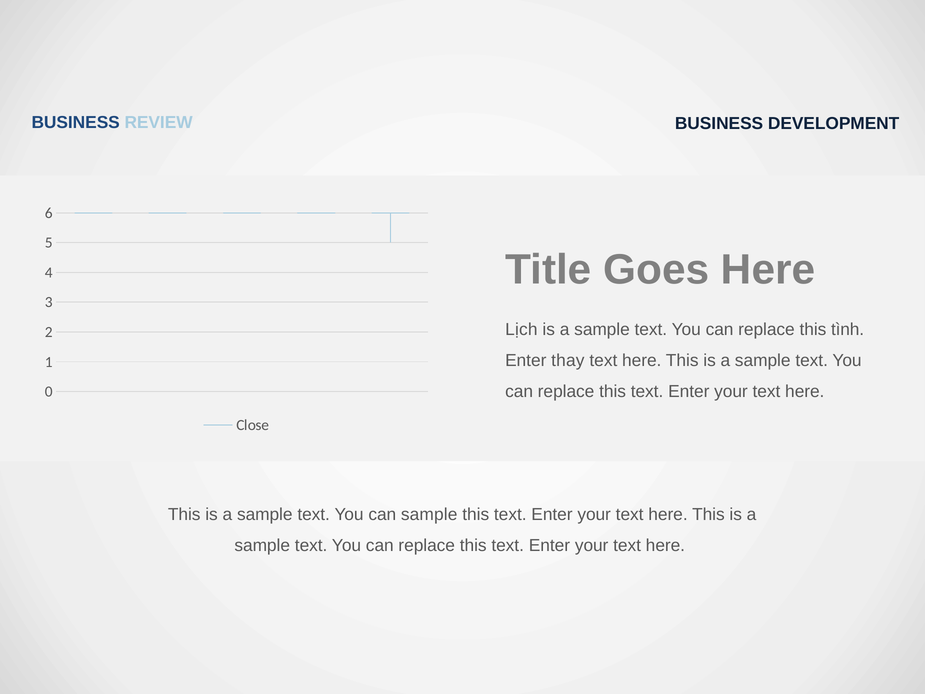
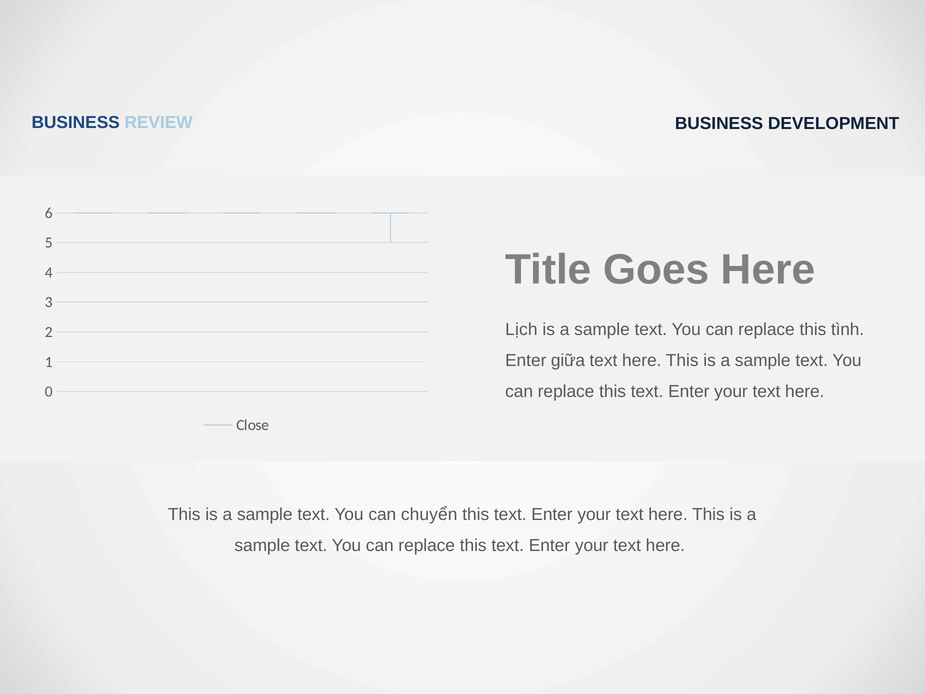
thay: thay -> giữa (568, 360)
can sample: sample -> chuyển (429, 514)
